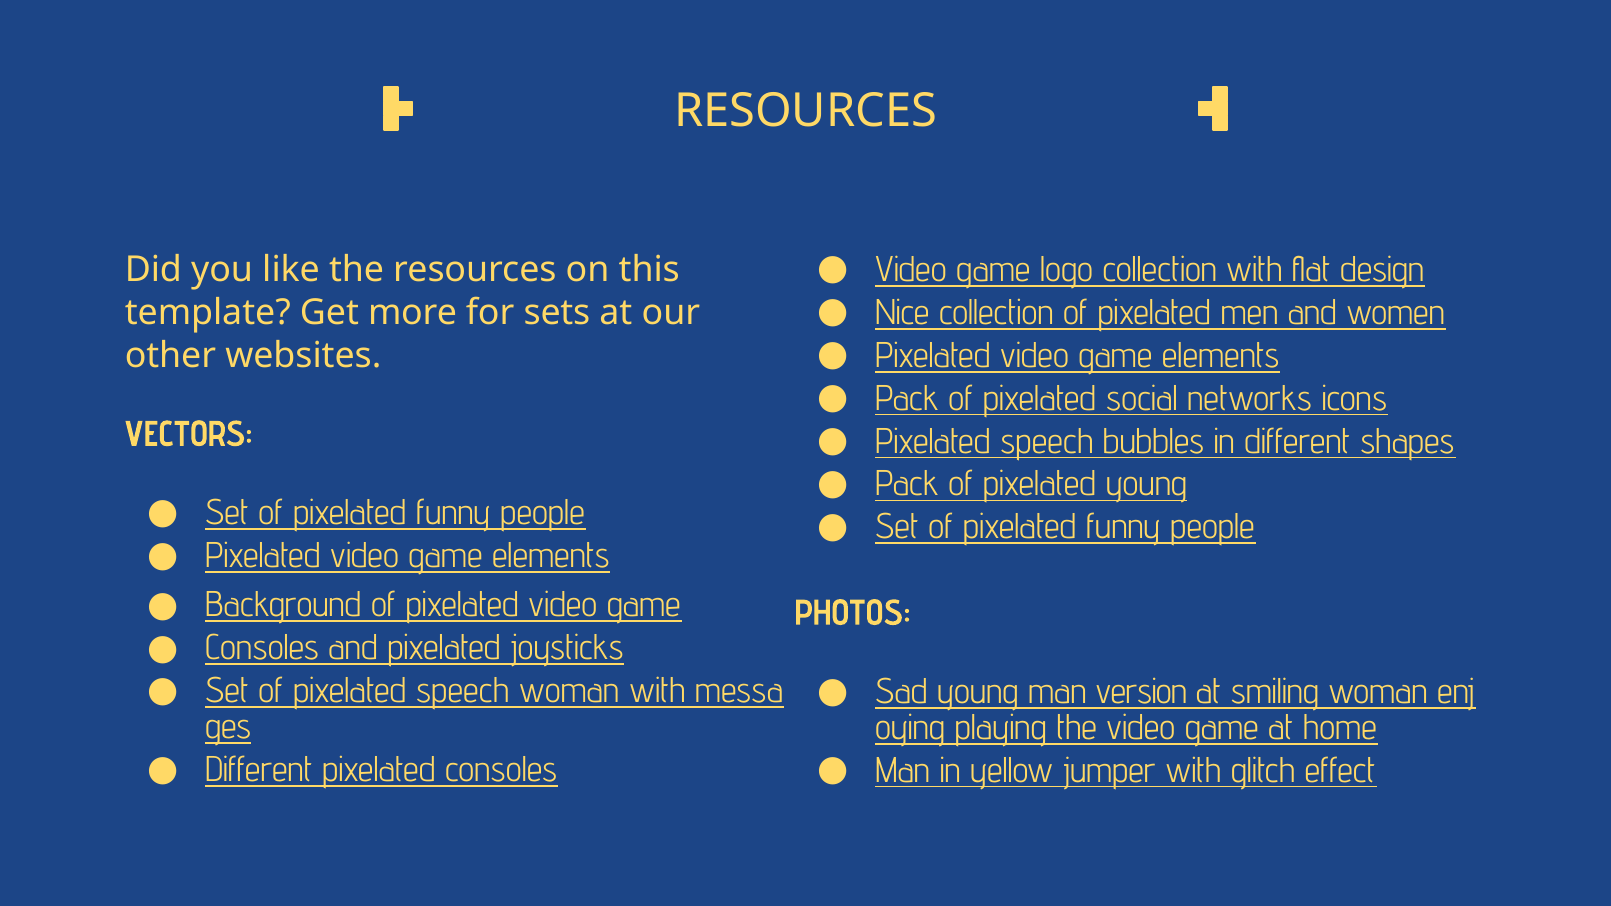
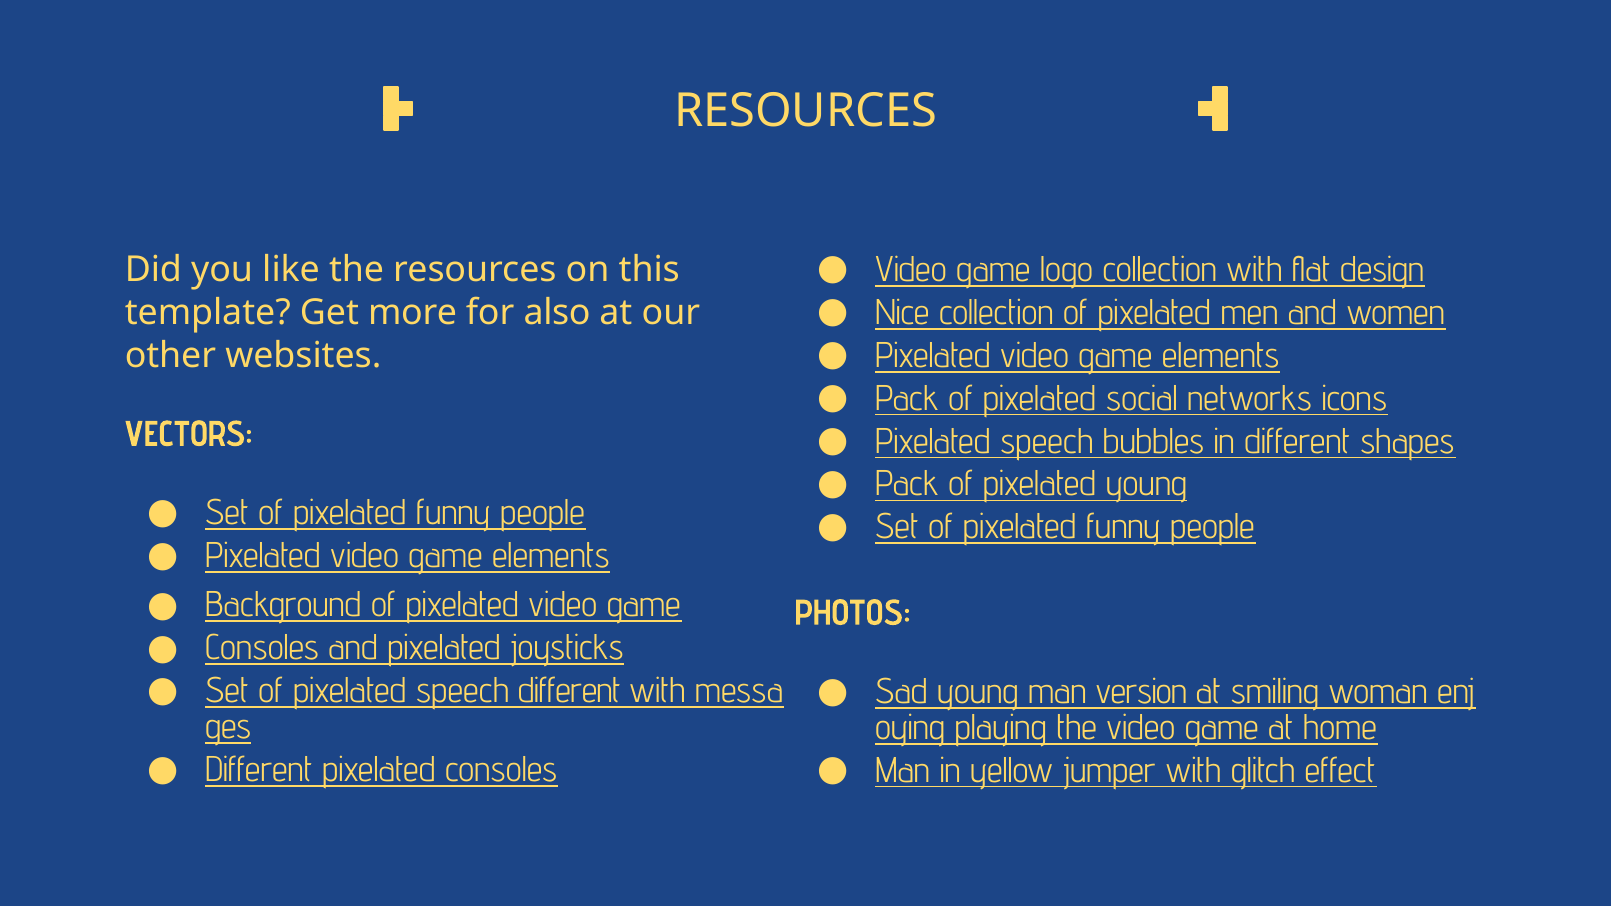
sets: sets -> also (557, 312)
speech woman: woman -> different (570, 691)
